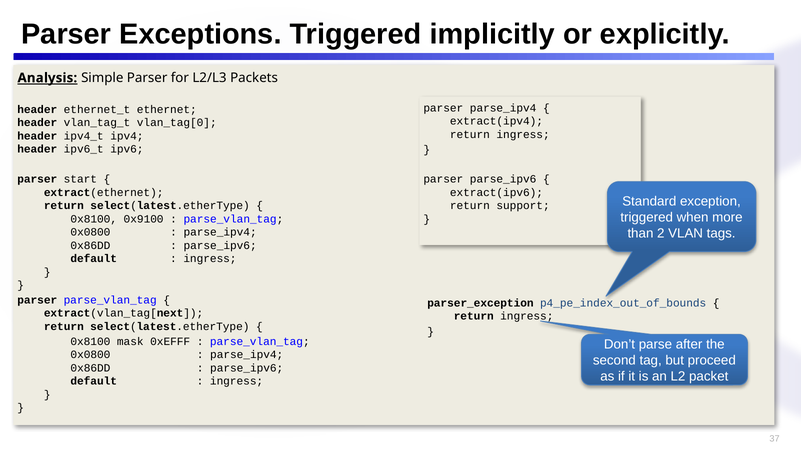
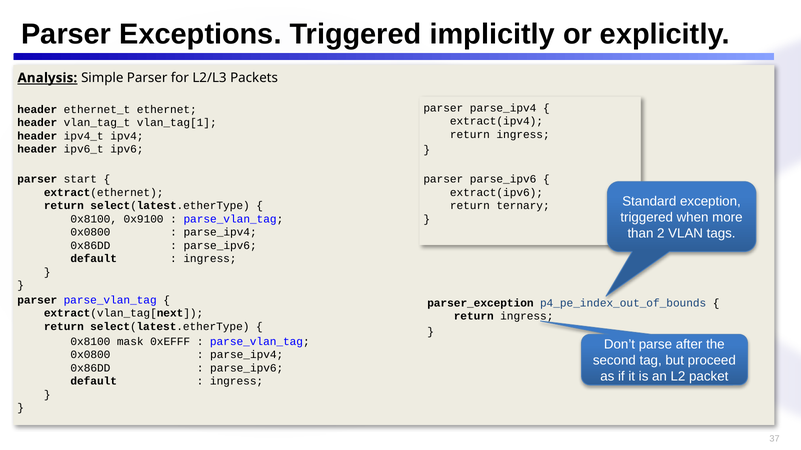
vlan_tag[0: vlan_tag[0 -> vlan_tag[1 (177, 123)
support: support -> ternary (523, 206)
